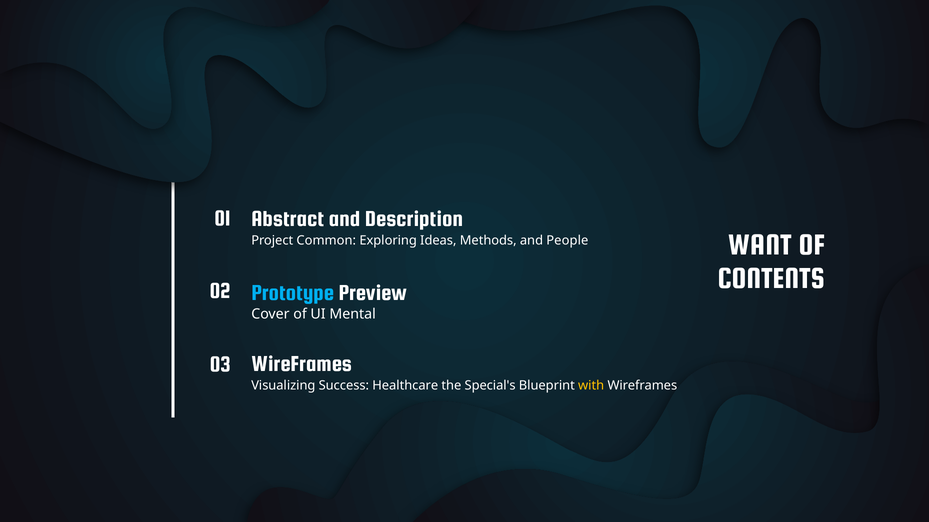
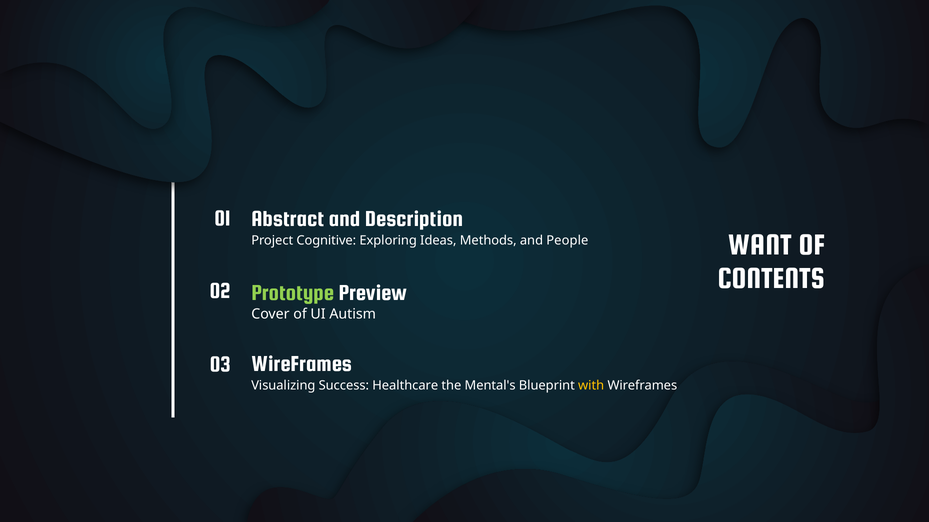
Common: Common -> Cognitive (326, 241)
Prototype colour: light blue -> light green (293, 293)
Mental: Mental -> Autism (353, 315)
Special's: Special's -> Mental's (490, 386)
